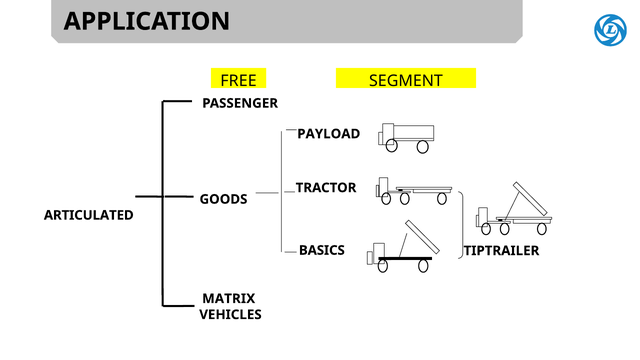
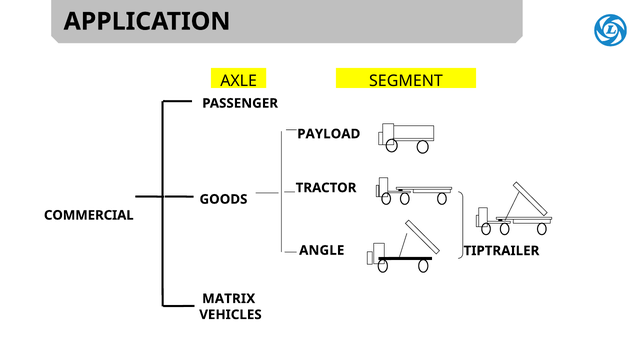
FREE: FREE -> AXLE (239, 81)
ARTICULATED: ARTICULATED -> COMMERCIAL (89, 215)
BASICS: BASICS -> ANGLE (322, 250)
